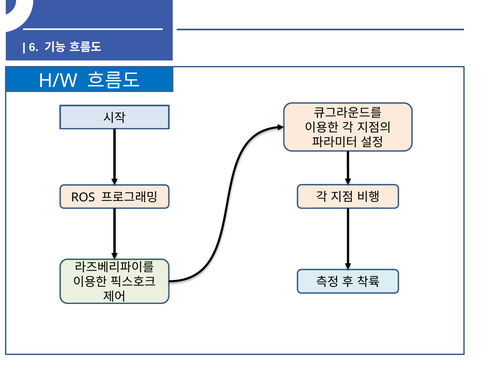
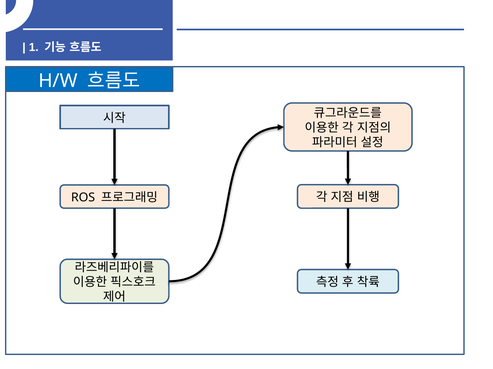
6: 6 -> 1 (34, 48)
